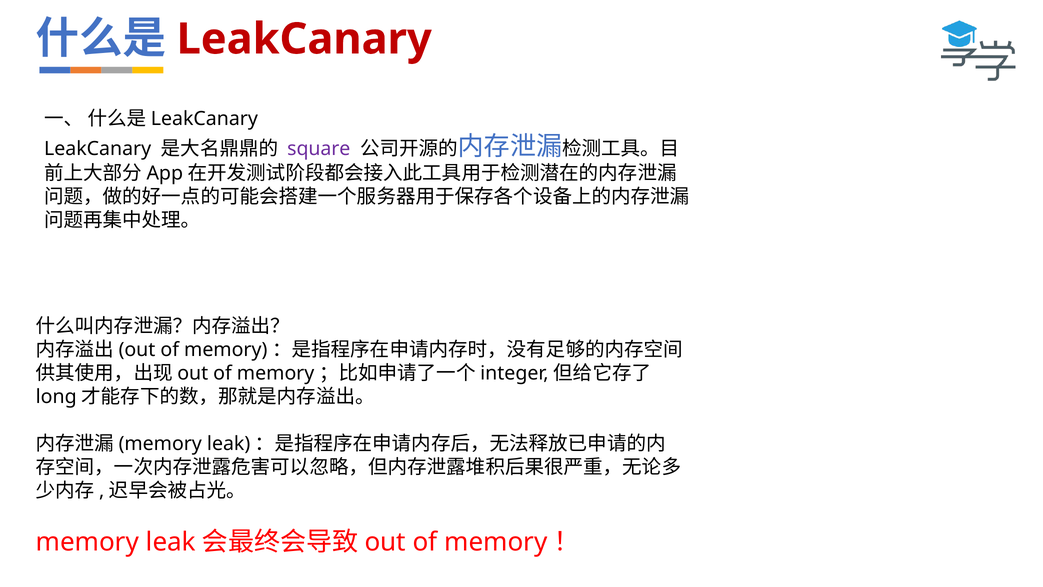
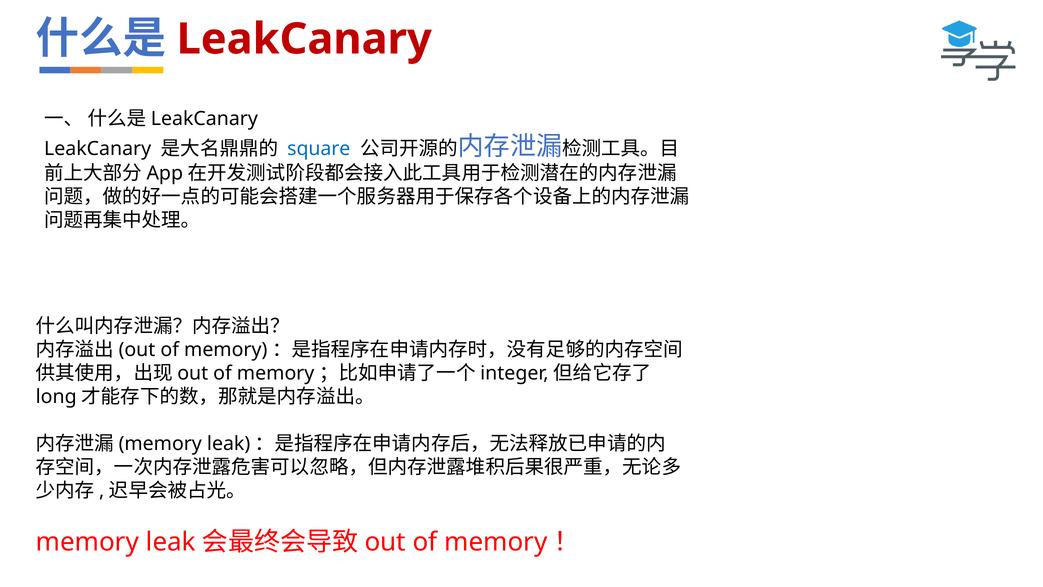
square colour: purple -> blue (319, 149)
